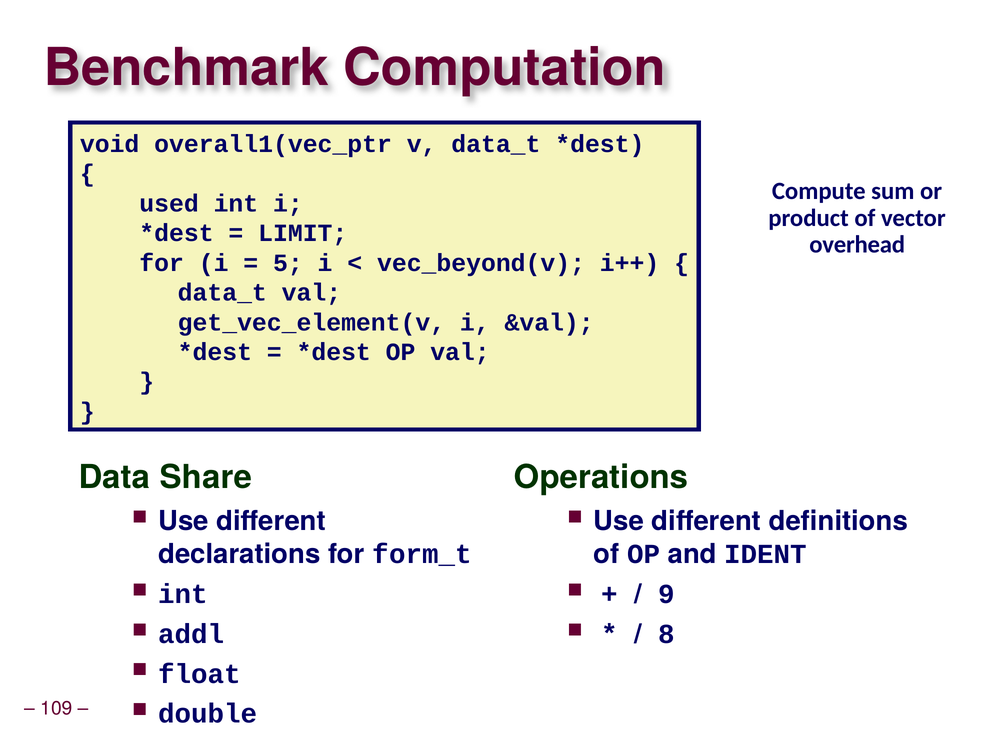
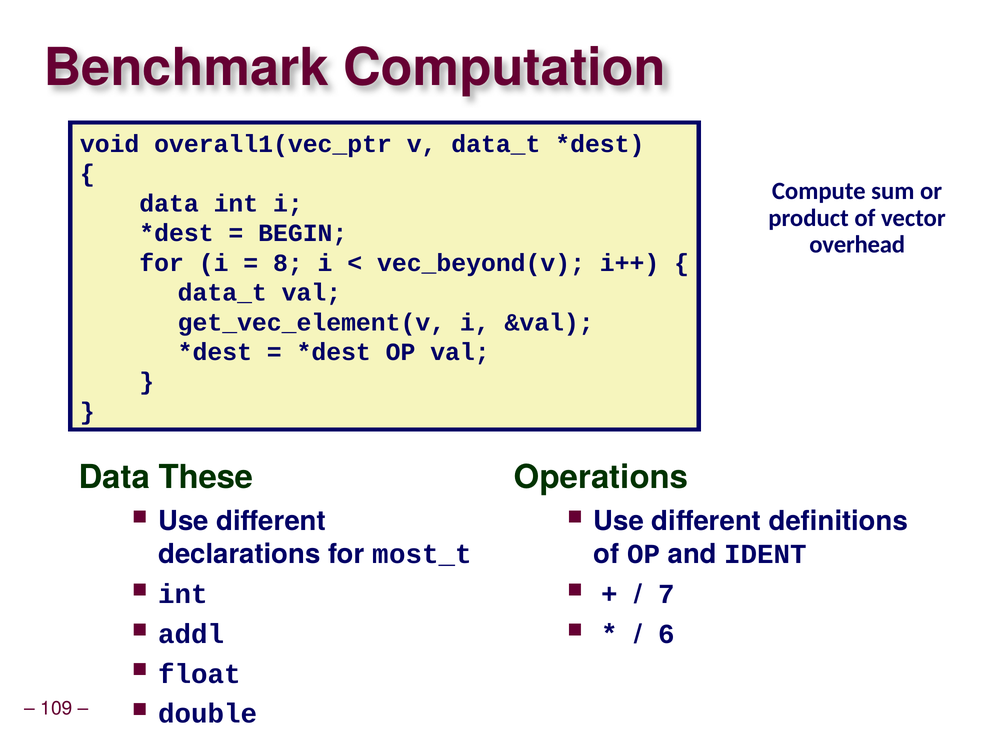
used: used -> data (169, 203)
LIMIT: LIMIT -> BEGIN (303, 233)
5: 5 -> 8 (288, 263)
Share: Share -> These (206, 477)
form_t: form_t -> most_t (422, 554)
9: 9 -> 7 (666, 594)
8: 8 -> 6 (666, 634)
